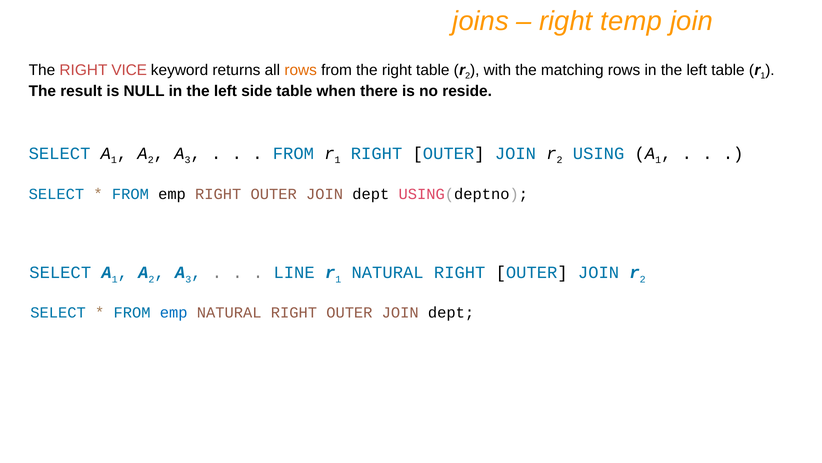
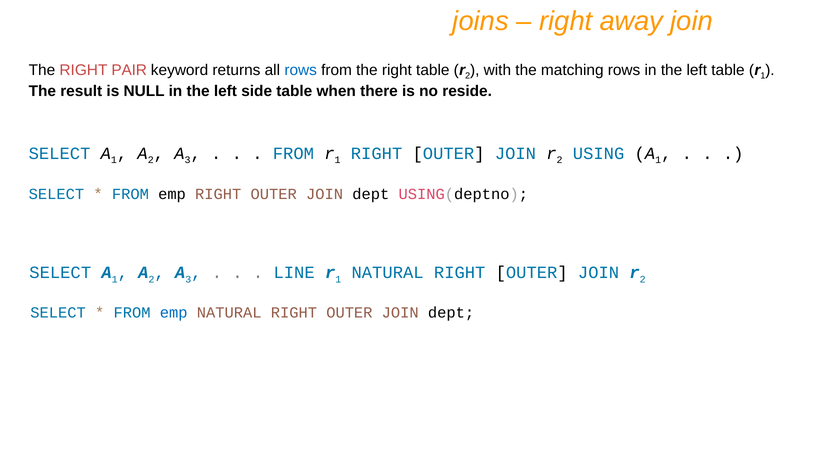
temp: temp -> away (632, 21)
VICE: VICE -> PAIR (129, 70)
rows colour: orange -> blue (301, 70)
